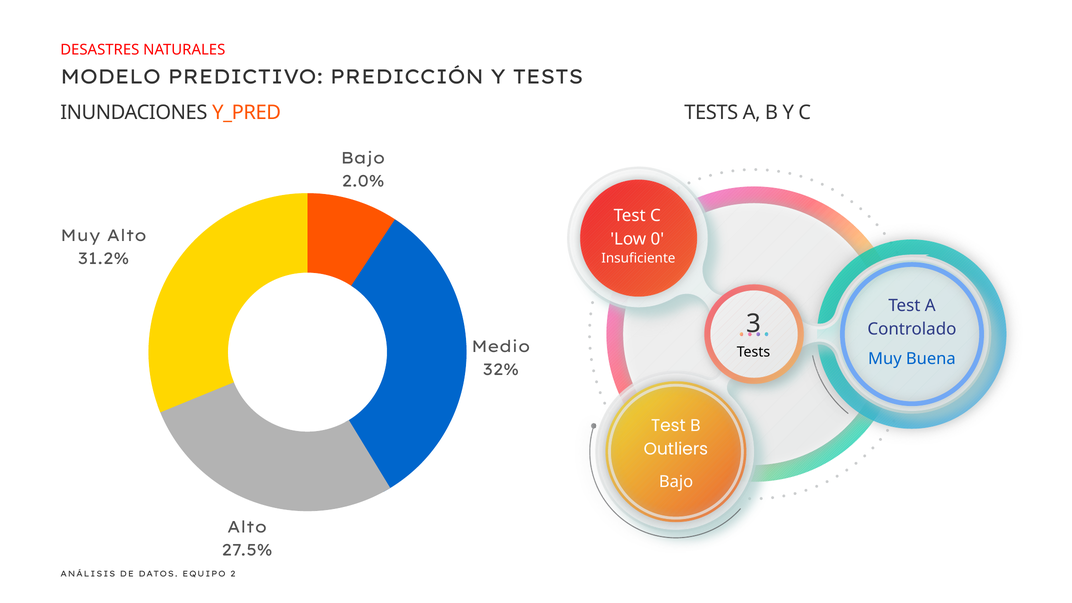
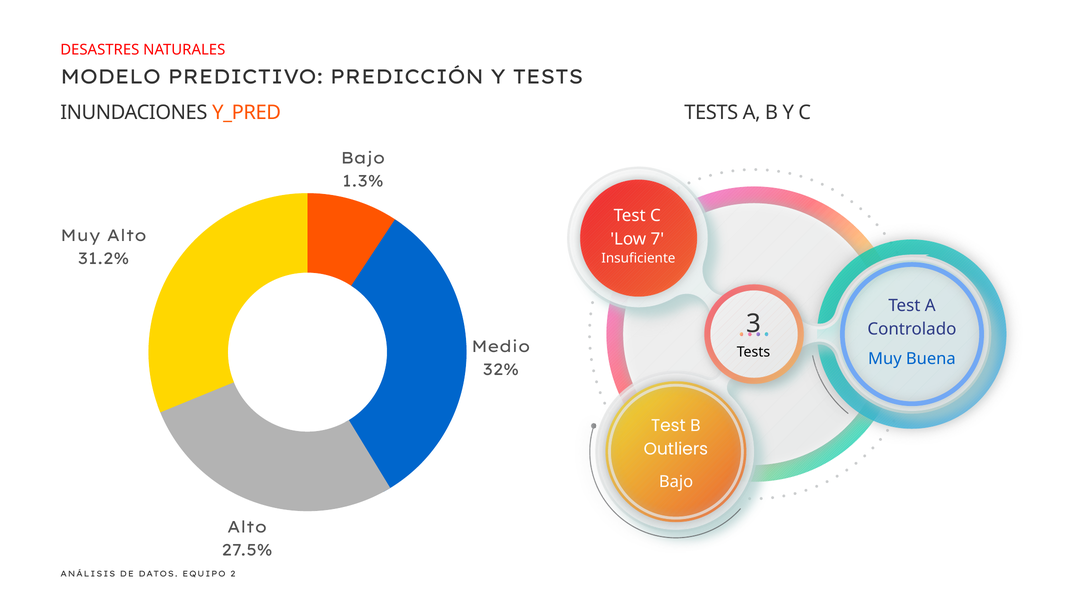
2.0%: 2.0% -> 1.3% (363, 181)
0: 0 -> 7 (657, 239)
